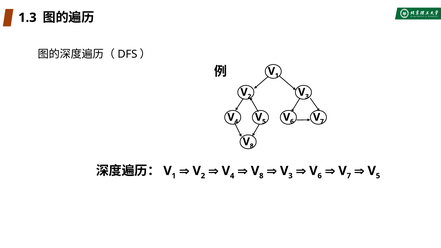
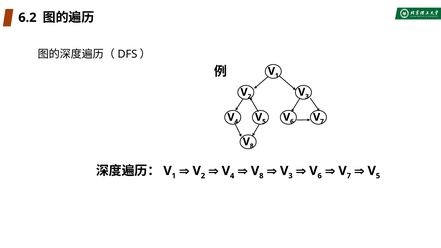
1.3: 1.3 -> 6.2 (27, 18)
